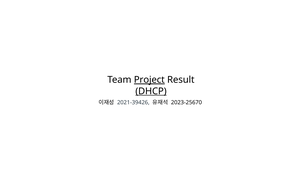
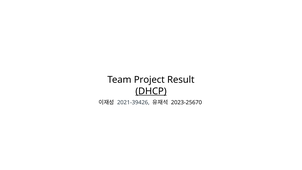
Project underline: present -> none (149, 80)
